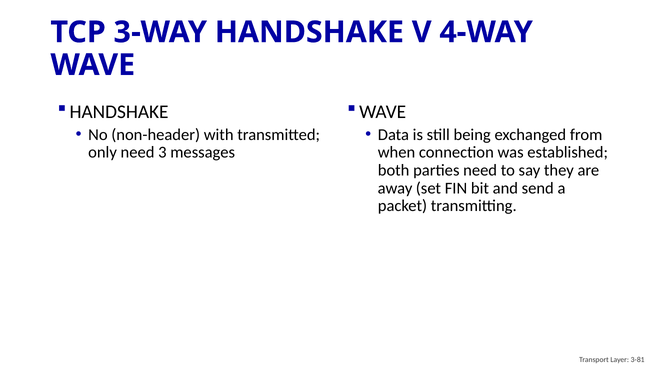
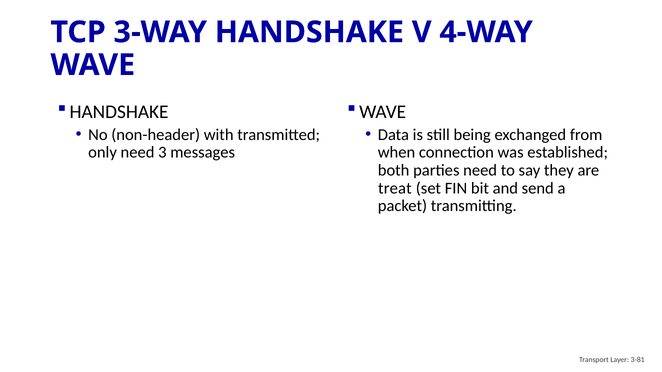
away: away -> treat (395, 188)
